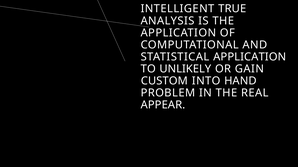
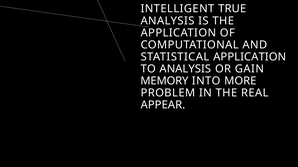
TO UNLIKELY: UNLIKELY -> ANALYSIS (185, 69)
CUSTOM: CUSTOM -> MEMORY (164, 81)
HAND: HAND -> MORE (240, 81)
